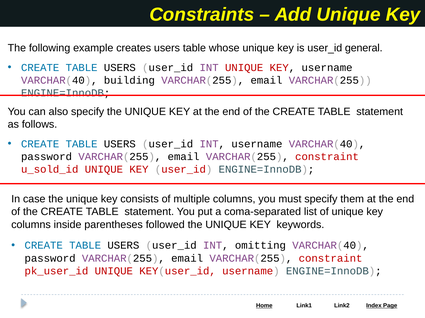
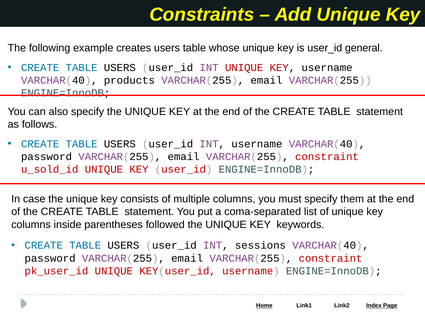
building: building -> products (129, 80)
omitting: omitting -> sessions (260, 246)
